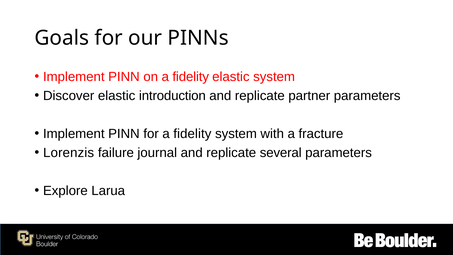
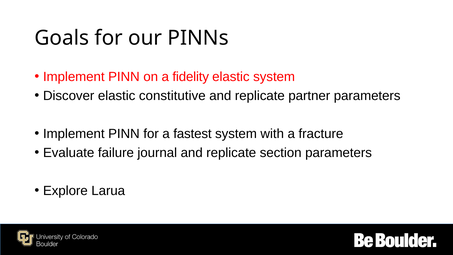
introduction: introduction -> constitutive (172, 96)
for a fidelity: fidelity -> fastest (192, 134)
Lorenzis: Lorenzis -> Evaluate (69, 153)
several: several -> section (281, 153)
